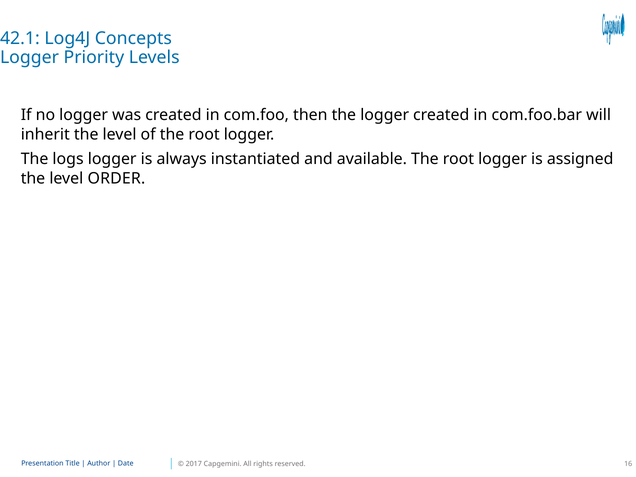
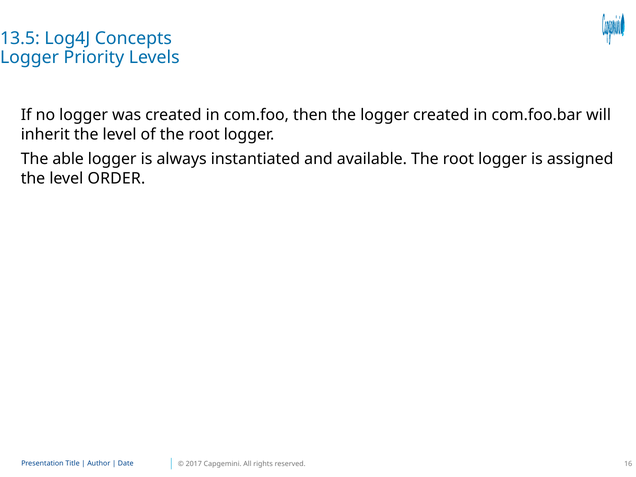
42.1: 42.1 -> 13.5 (20, 38)
logs: logs -> able (68, 159)
